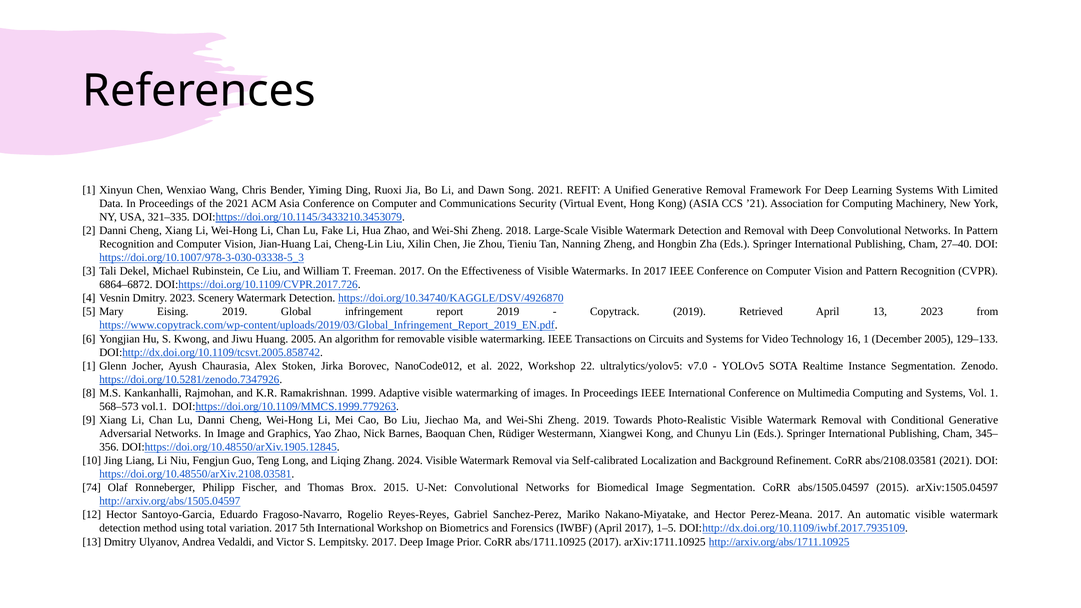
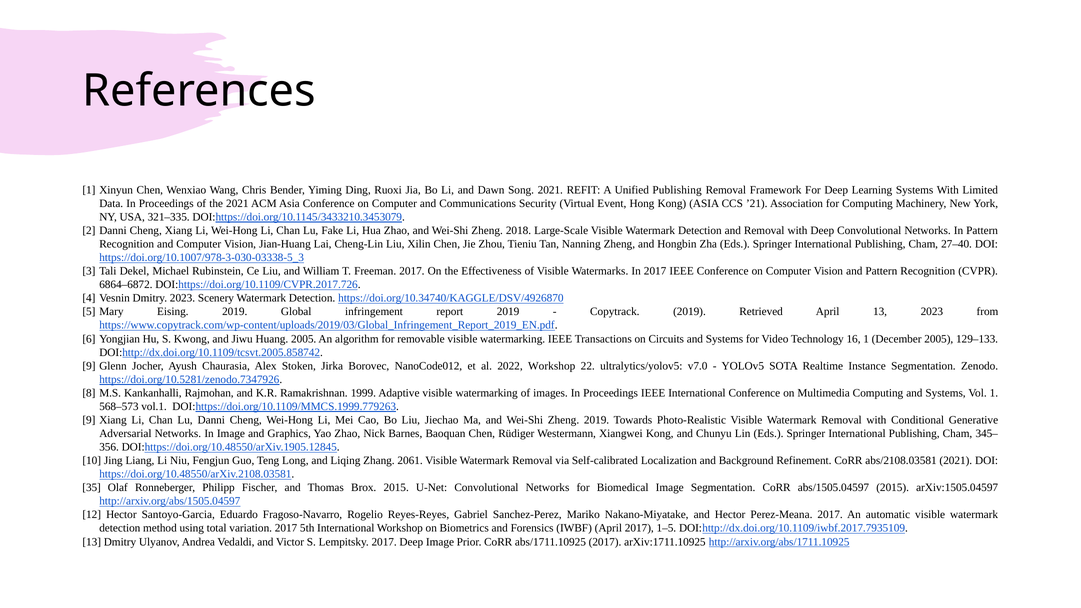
Unified Generative: Generative -> Publishing (677, 190)
1: 1 -> 9 (89, 366)
2024: 2024 -> 2061 (410, 461)
74: 74 -> 35 (92, 488)
